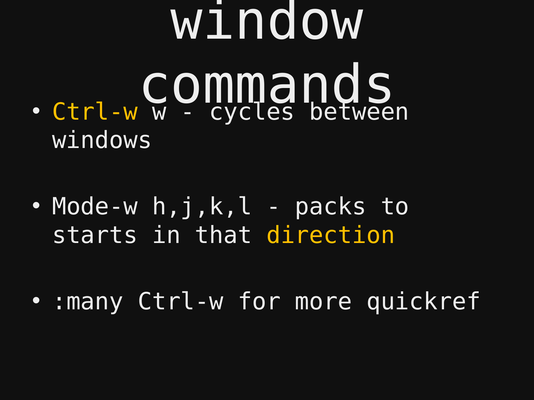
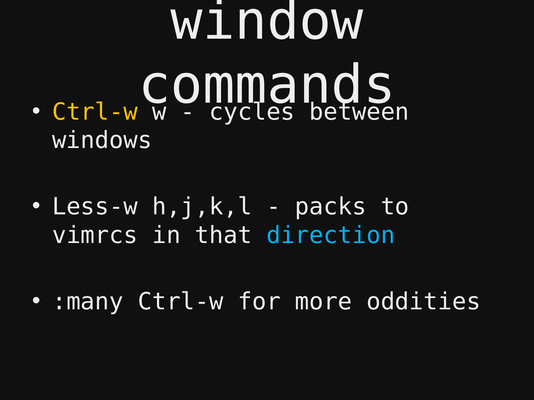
Mode-w: Mode-w -> Less-w (95, 207)
starts: starts -> vimrcs (95, 235)
direction colour: yellow -> light blue (331, 235)
quickref: quickref -> oddities (424, 302)
